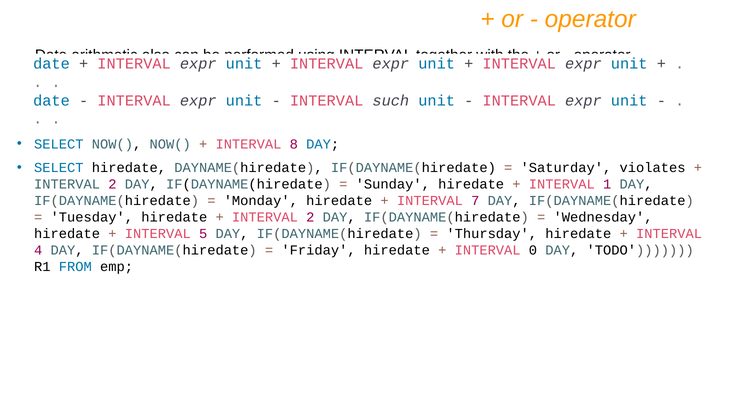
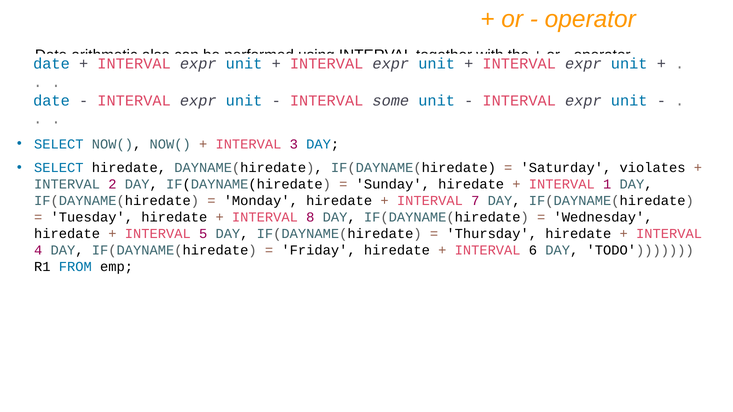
such: such -> some (391, 101)
8: 8 -> 3 (294, 144)
2: 2 -> 8 (310, 217)
0: 0 -> 6 (533, 250)
